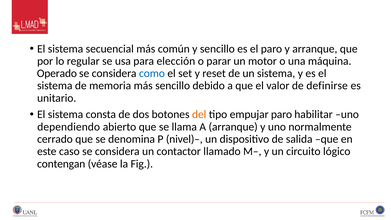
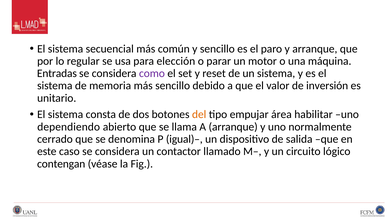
Operado: Operado -> Entradas (57, 73)
como colour: blue -> purple (152, 73)
definirse: definirse -> inversión (327, 86)
empujar paro: paro -> área (281, 114)
nivel)–: nivel)– -> igual)– (184, 139)
